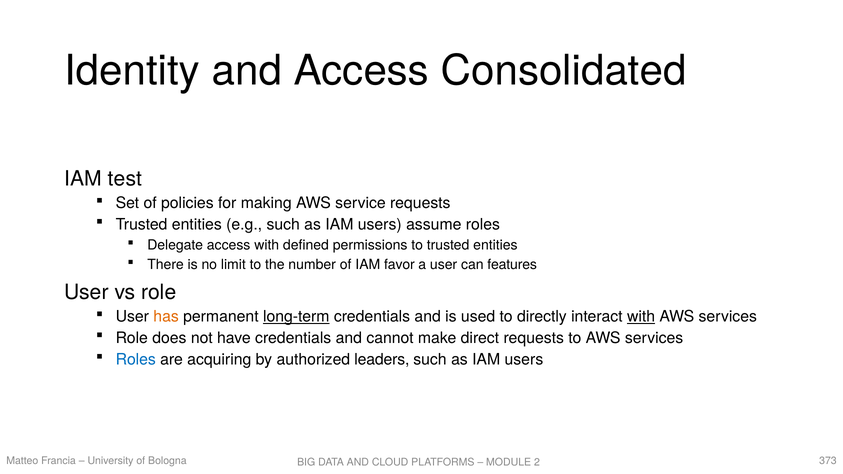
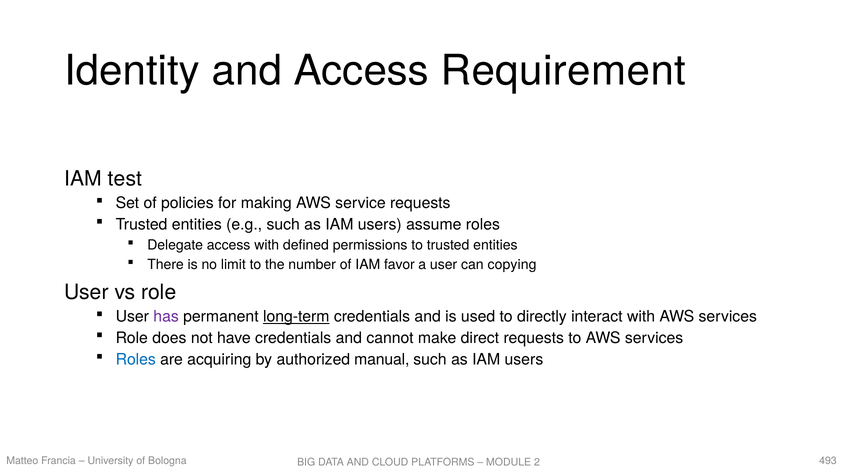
Consolidated: Consolidated -> Requirement (563, 71)
features: features -> copying (512, 265)
has colour: orange -> purple (166, 317)
with underline: present -> none (641, 317)
leaders: leaders -> manual (382, 360)
373: 373 -> 493 (828, 461)
